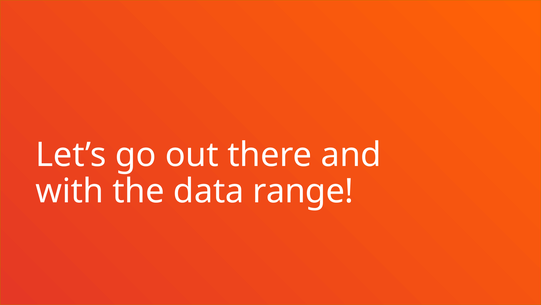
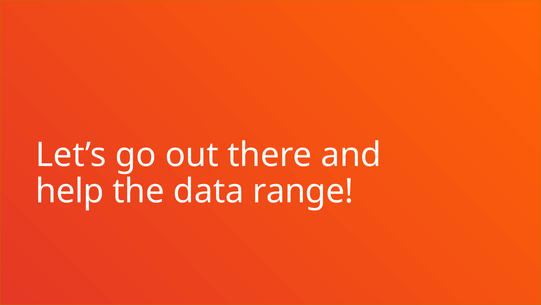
with: with -> help (70, 191)
